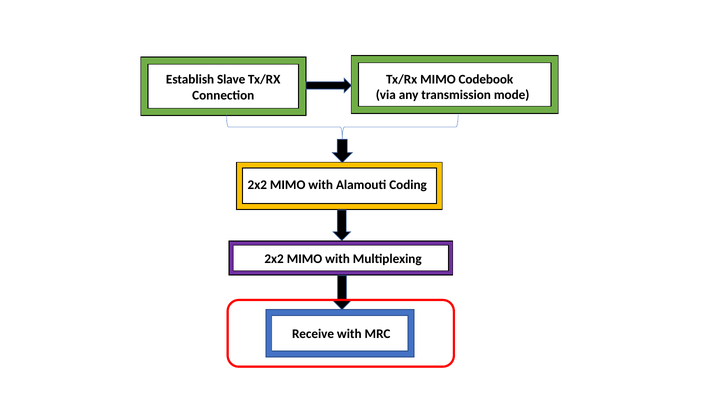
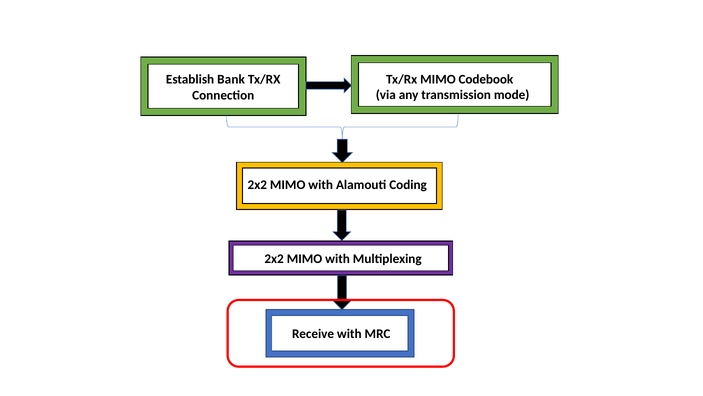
Slave: Slave -> Bank (231, 79)
